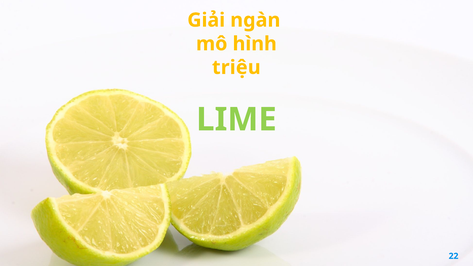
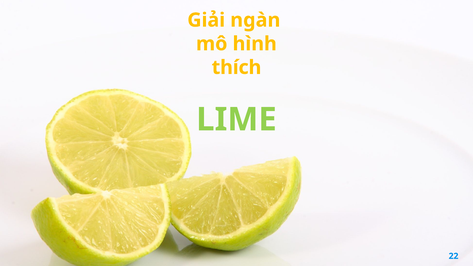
triệu: triệu -> thích (237, 67)
